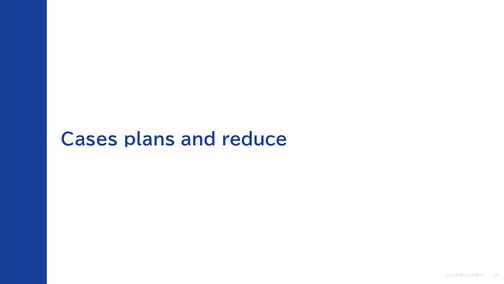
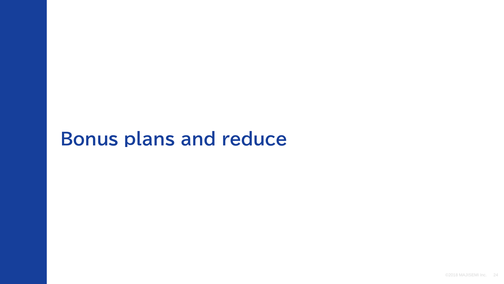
Cases: Cases -> Bonus (89, 139)
